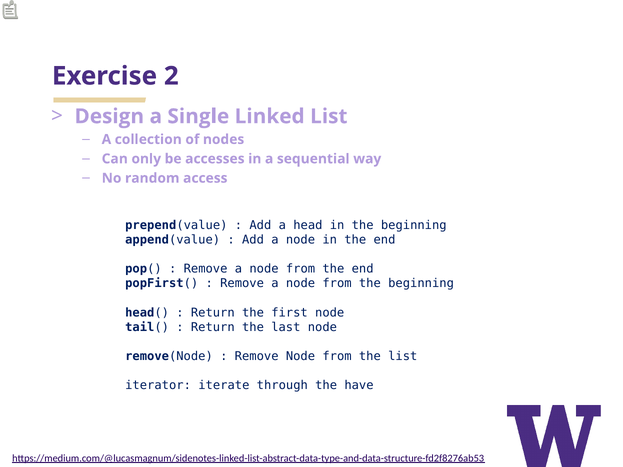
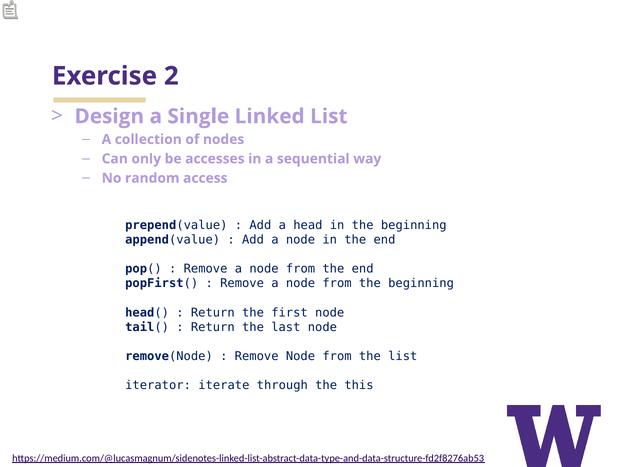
have: have -> this (359, 385)
